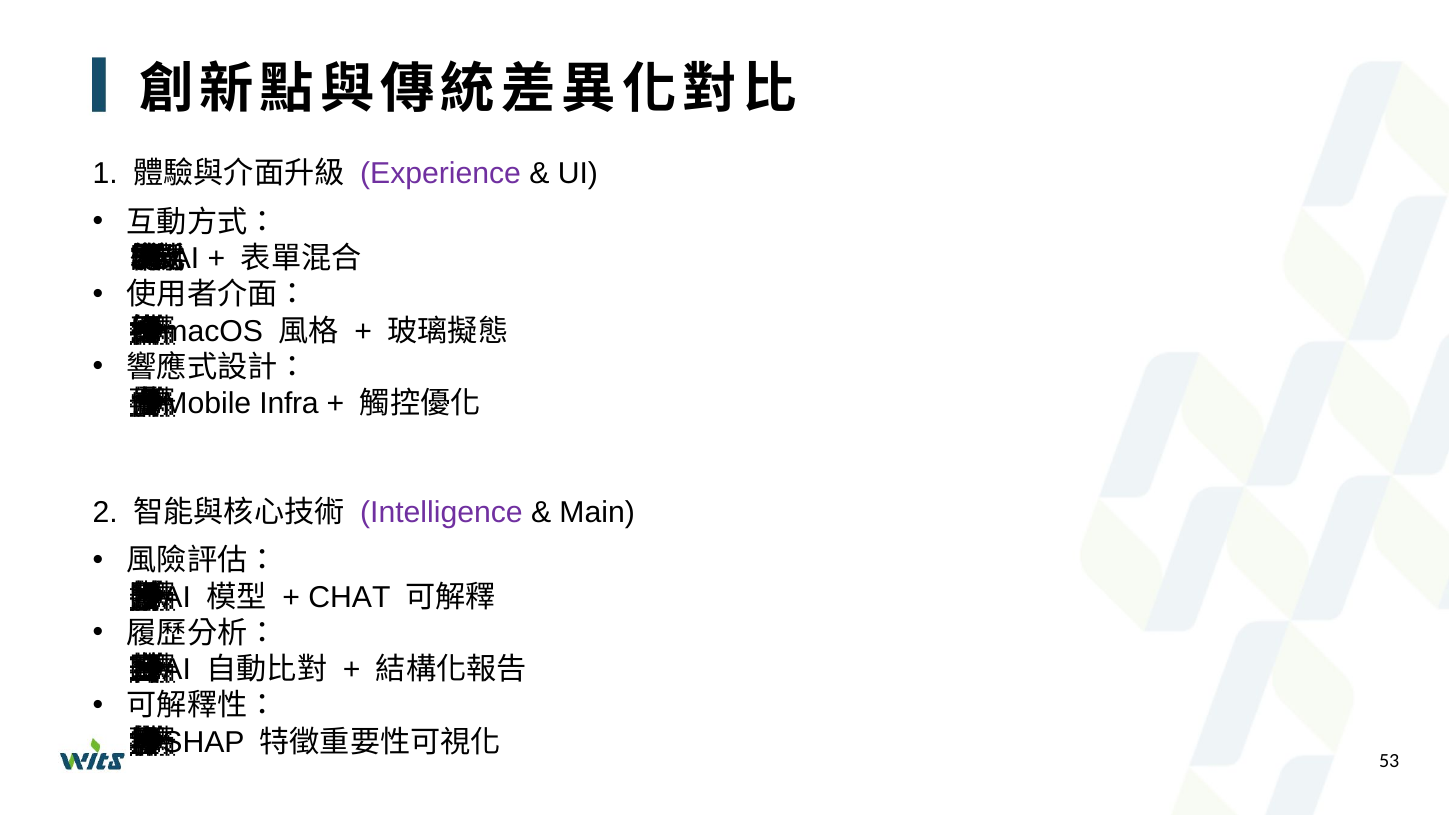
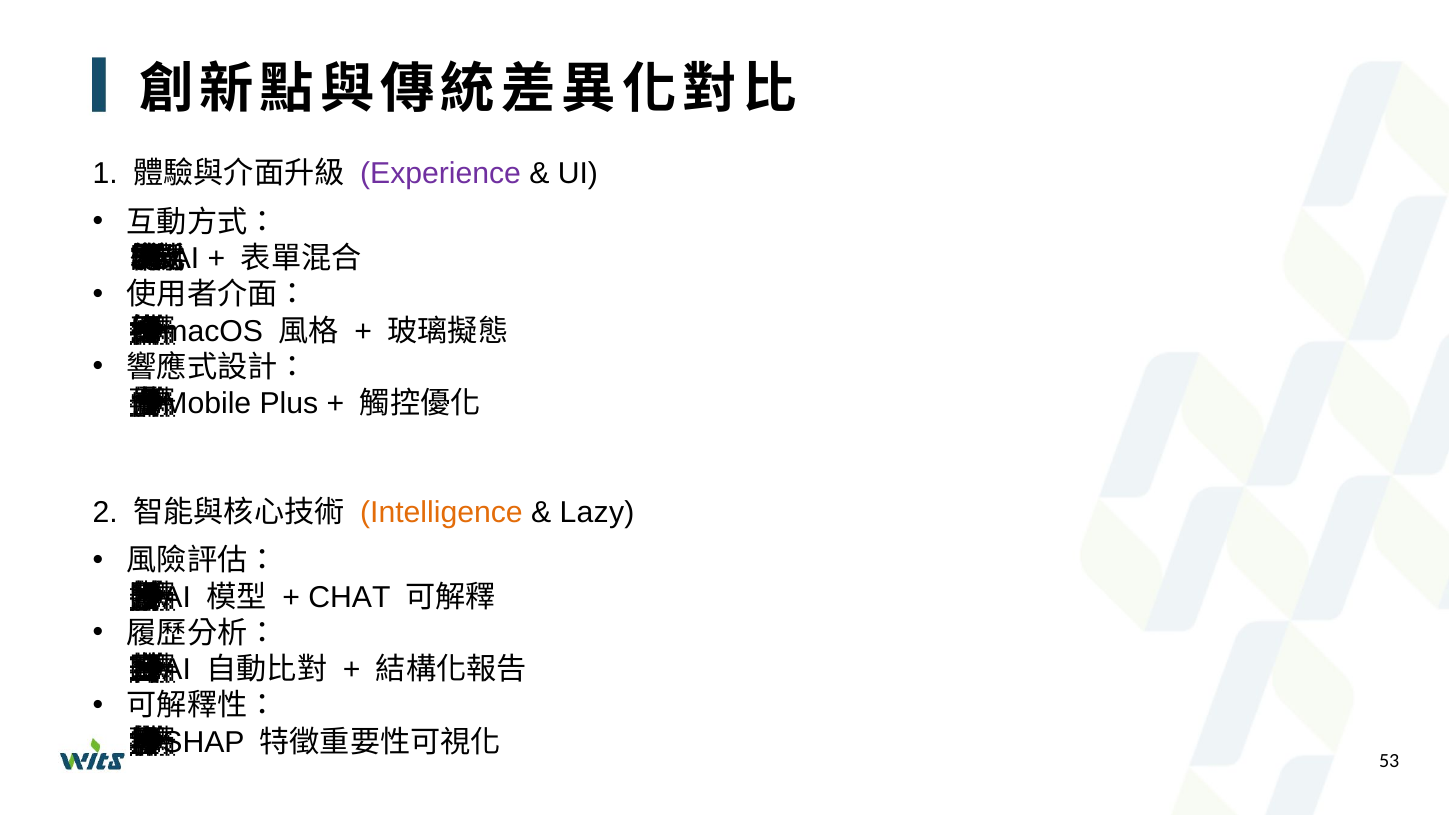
Infra: Infra -> Plus (289, 404)
Intelligence colour: purple -> orange (441, 512)
Main: Main -> Lazy (597, 512)
